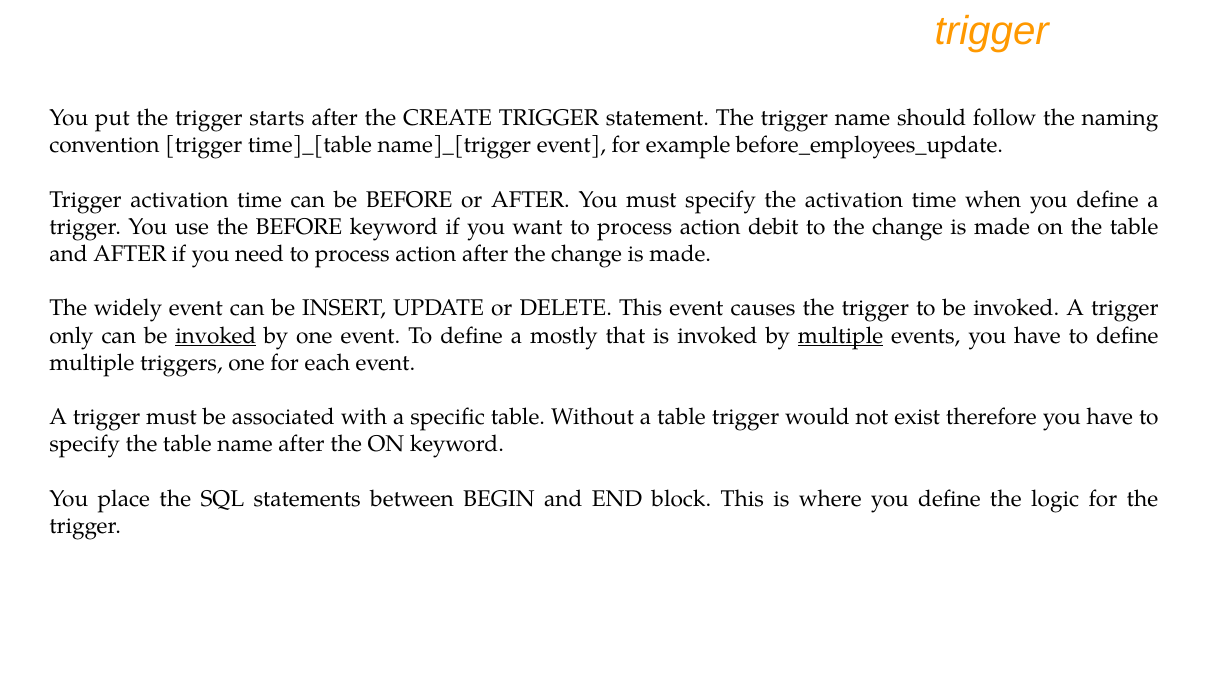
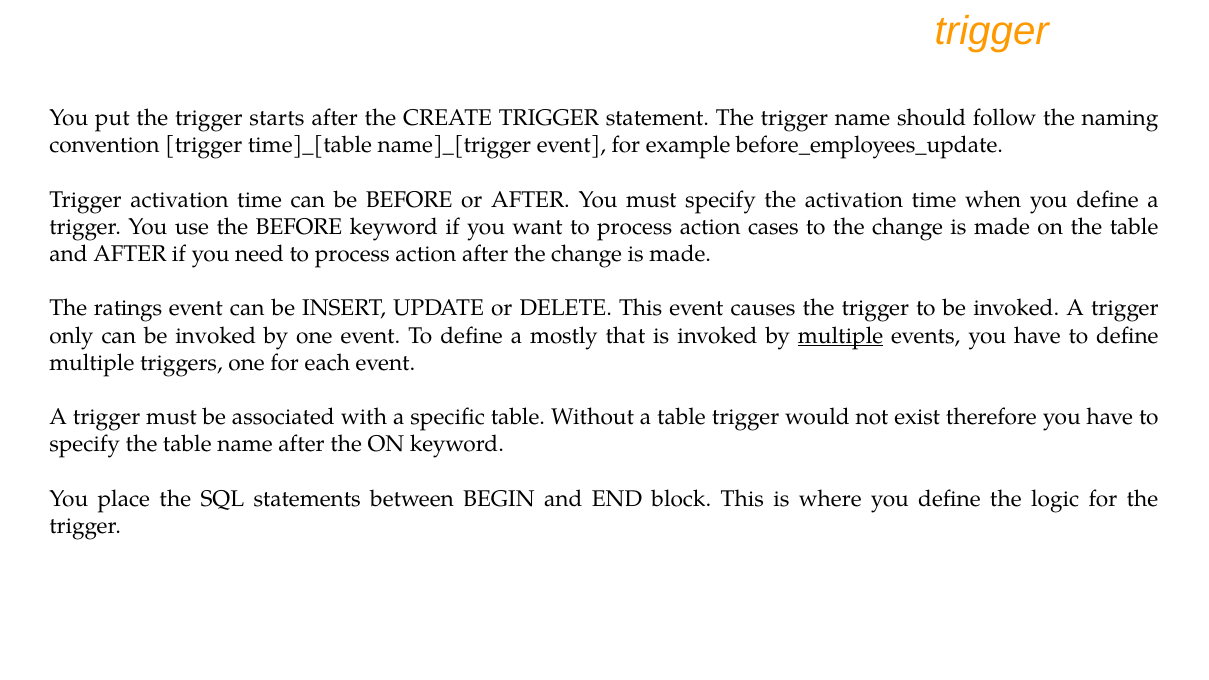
debit: debit -> cases (773, 227)
widely: widely -> ratings (128, 308)
invoked underline: present -> none (216, 336)
